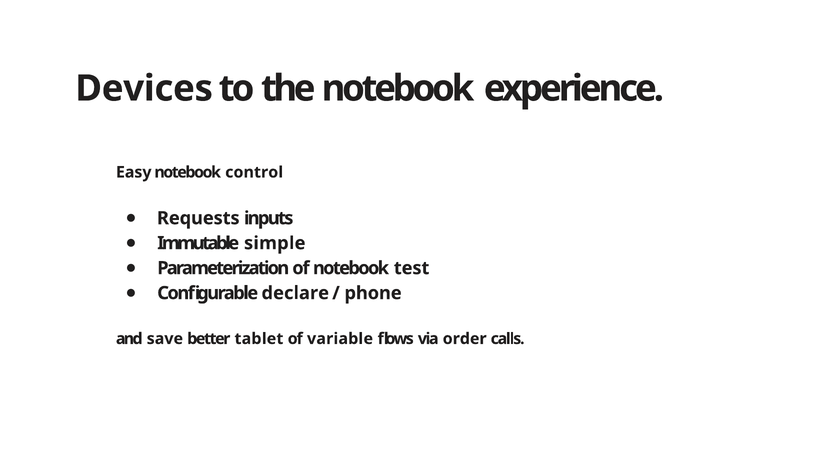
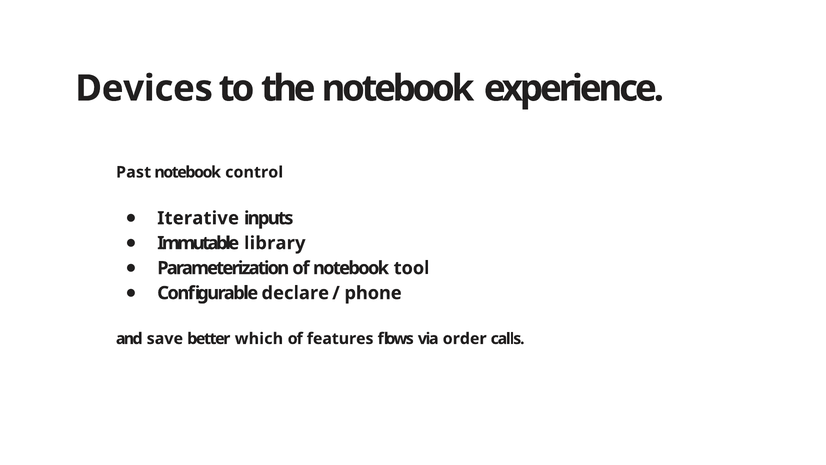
Easy: Easy -> Past (134, 172)
Requests: Requests -> Iterative (198, 218)
simple: simple -> library (275, 243)
test: test -> tool (412, 268)
tablet: tablet -> which (259, 338)
variable: variable -> features (340, 338)
